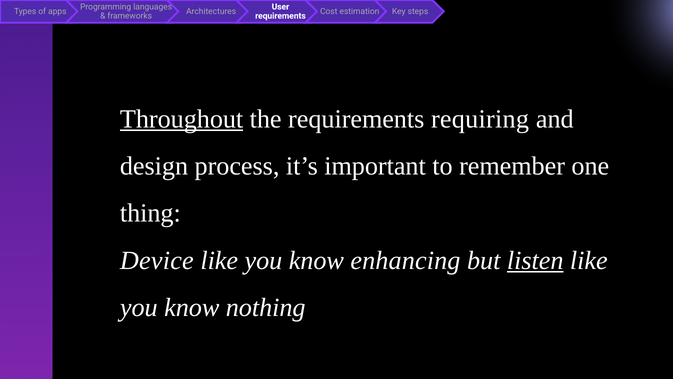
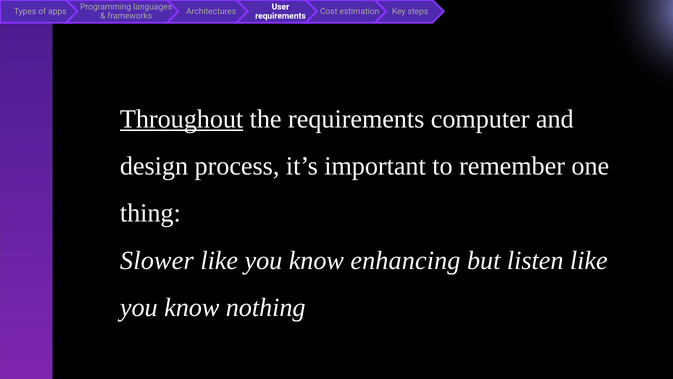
requiring: requiring -> computer (480, 119)
Device: Device -> Slower (157, 260)
listen underline: present -> none (535, 260)
